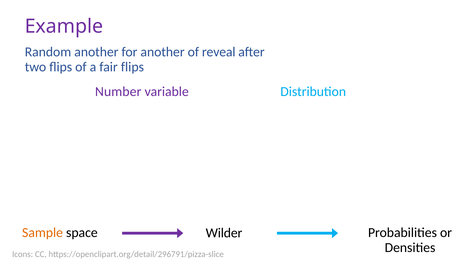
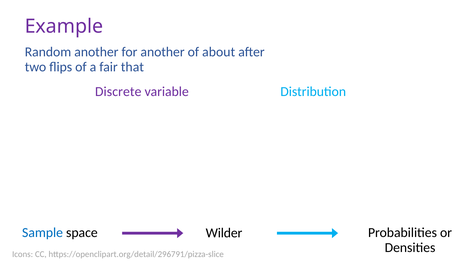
reveal: reveal -> about (219, 52)
fair flips: flips -> that (132, 67)
Number: Number -> Discrete (118, 91)
Sample colour: orange -> blue (43, 232)
